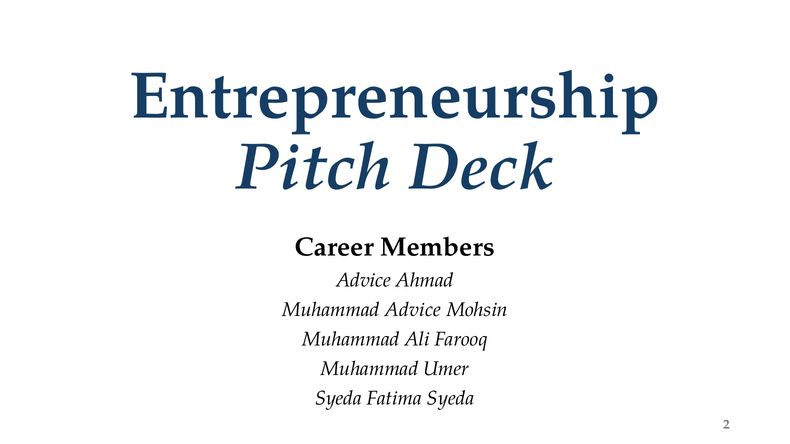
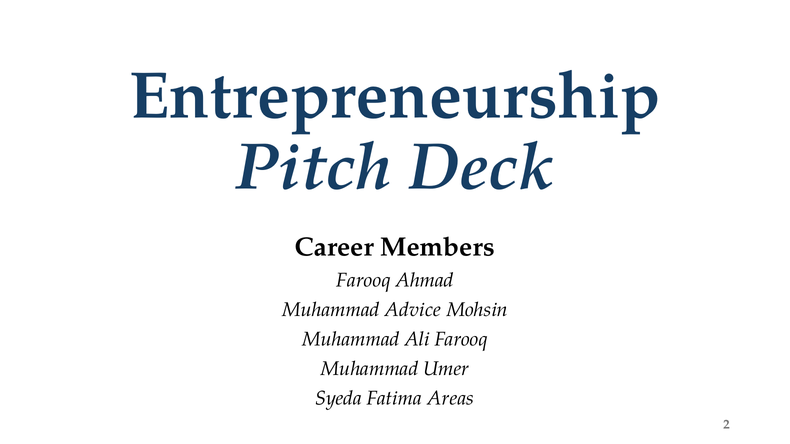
Advice: Advice -> Farooq (363, 281)
Fatima Syeda: Syeda -> Areas (451, 399)
